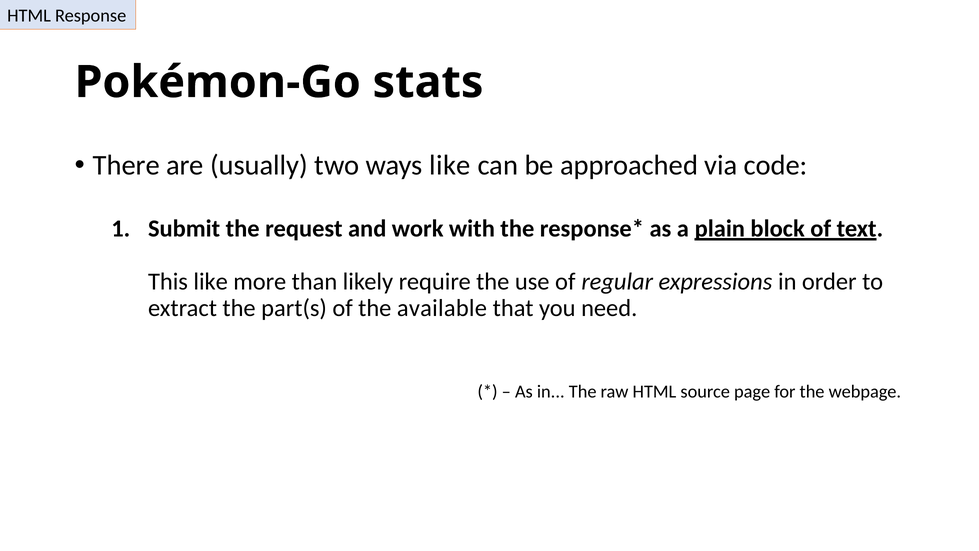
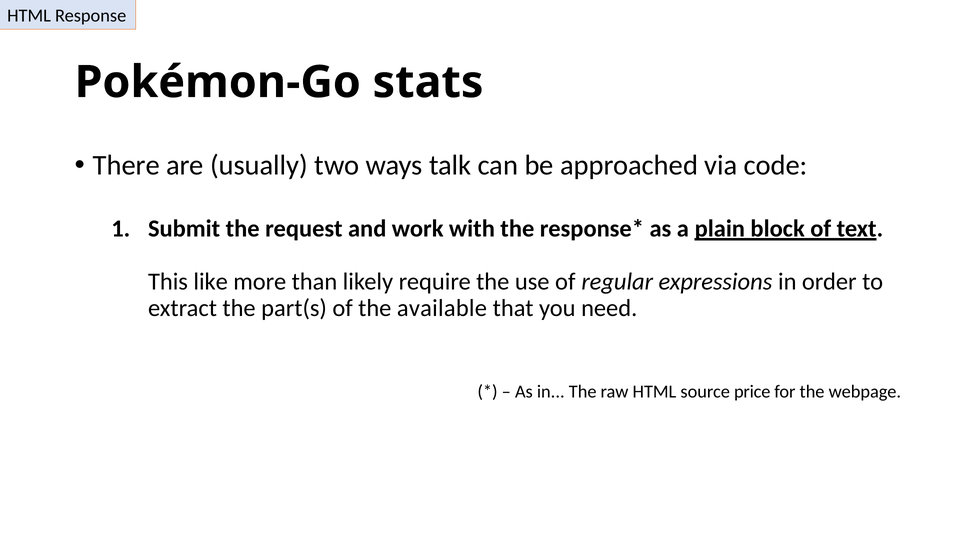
ways like: like -> talk (450, 165)
page: page -> price (752, 391)
